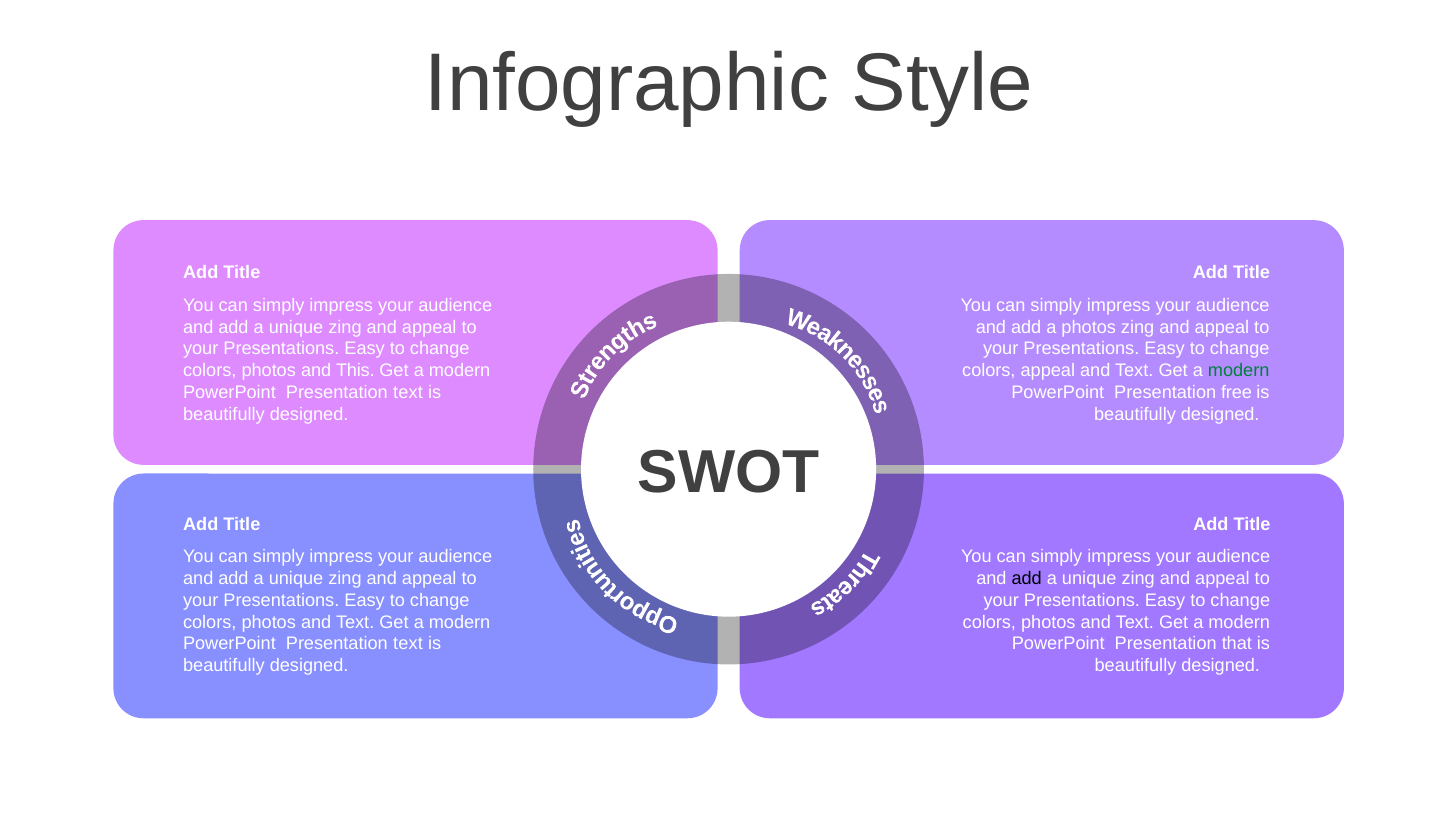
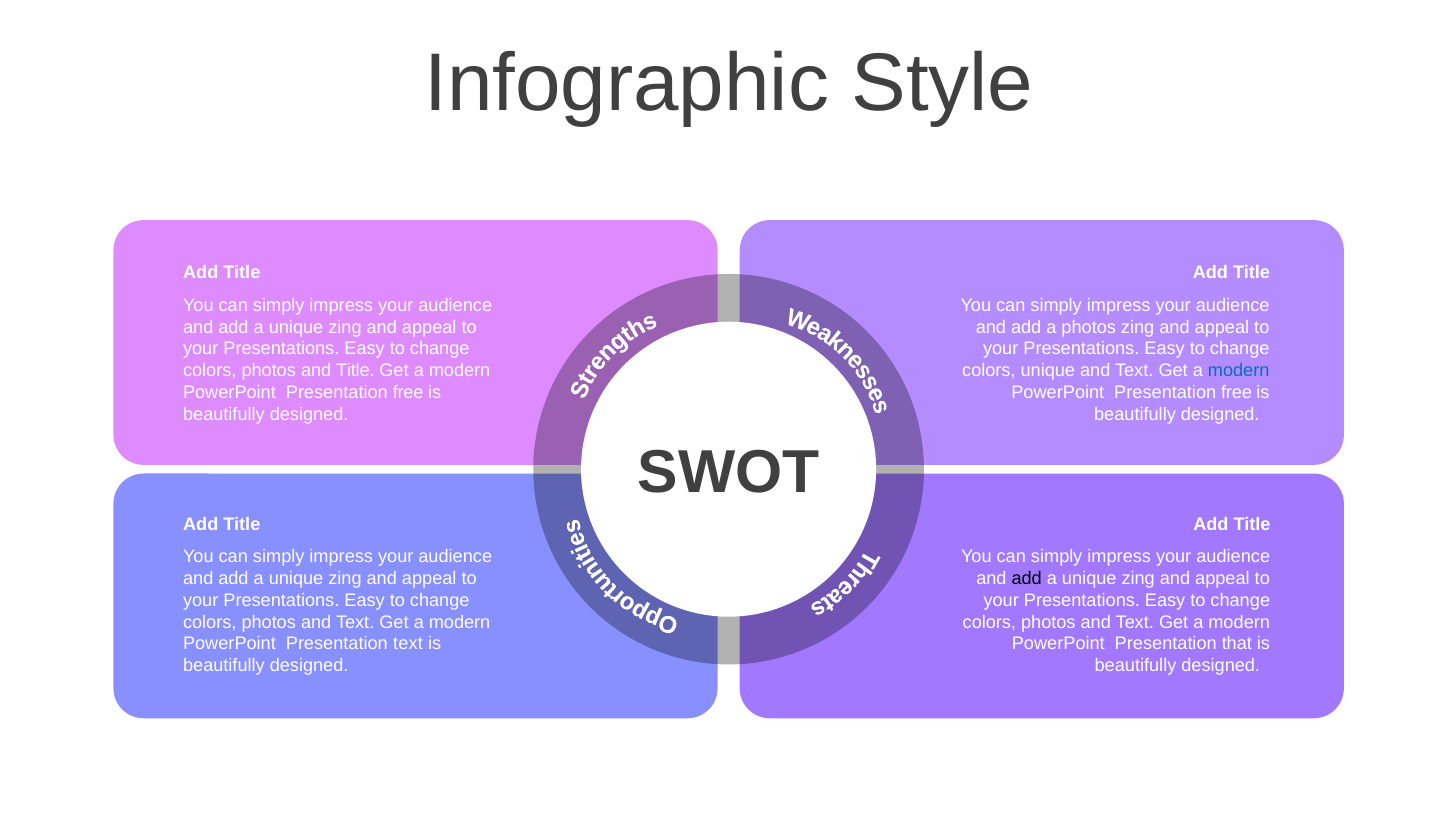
and This: This -> Title (355, 371)
colors appeal: appeal -> unique (1048, 371)
modern colour: green -> blue (1239, 371)
text: text -> free (408, 393)
